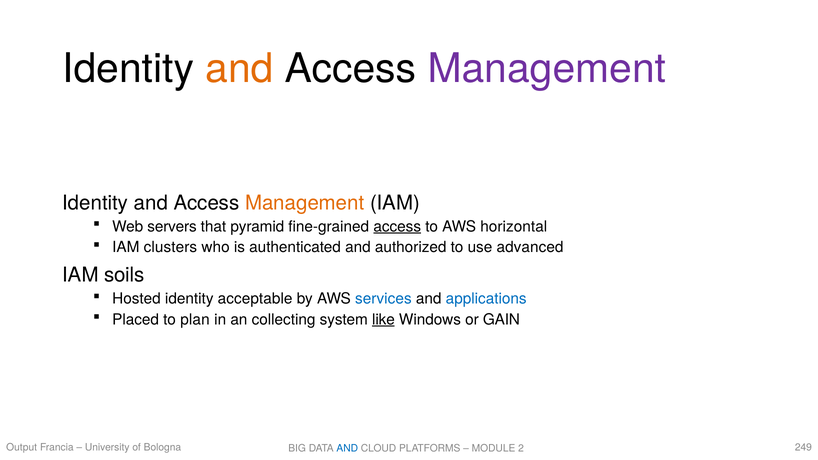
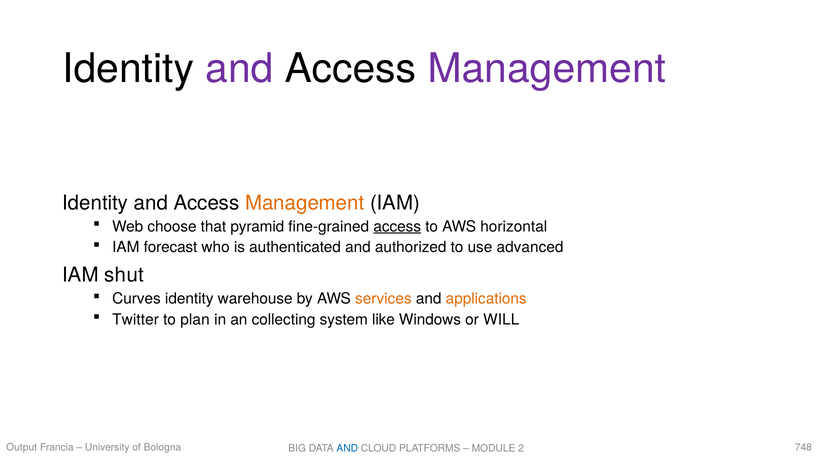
and colour: orange -> purple (240, 69)
servers: servers -> choose (172, 227)
clusters: clusters -> forecast (171, 247)
soils: soils -> shut (124, 275)
Hosted: Hosted -> Curves (136, 299)
acceptable: acceptable -> warehouse (255, 299)
services colour: blue -> orange (383, 299)
applications colour: blue -> orange (486, 299)
Placed: Placed -> Twitter (136, 320)
like underline: present -> none (383, 320)
GAIN: GAIN -> WILL (501, 320)
249: 249 -> 748 (803, 447)
